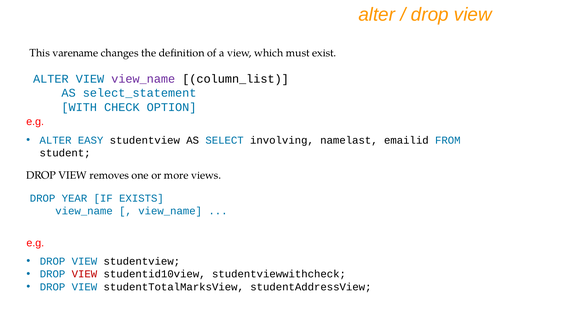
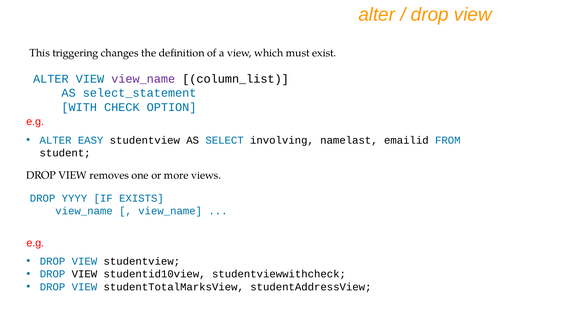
varename: varename -> triggering (75, 53)
YEAR: YEAR -> YYYY (74, 198)
VIEW colour: red -> black (84, 274)
